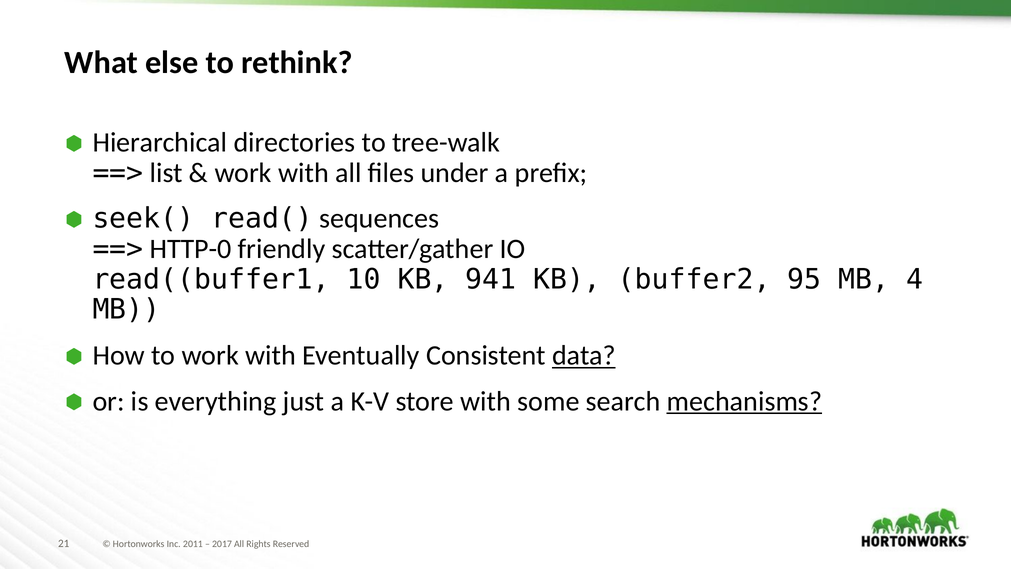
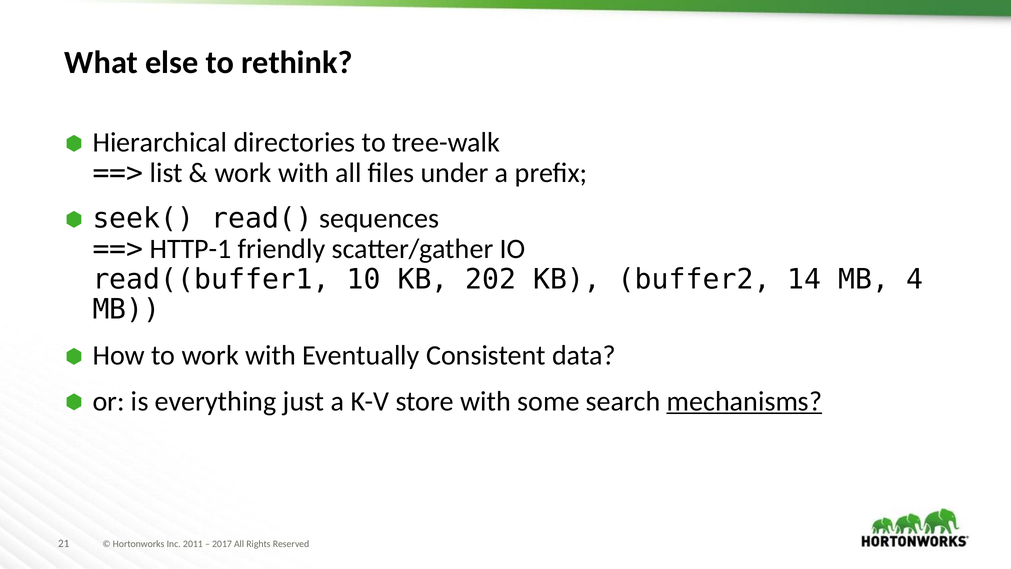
HTTP-0: HTTP-0 -> HTTP-1 (191, 249)
941: 941 -> 202 (491, 279)
95: 95 -> 14 (804, 279)
data underline: present -> none (584, 355)
